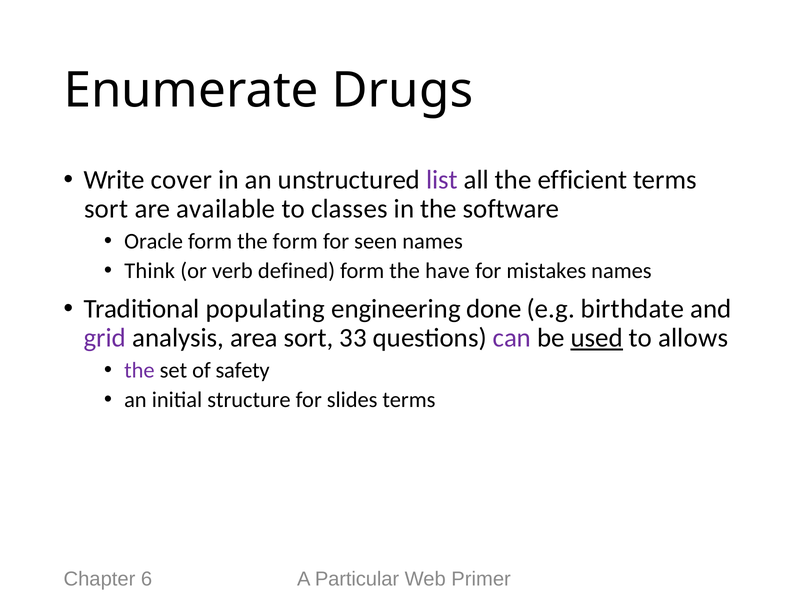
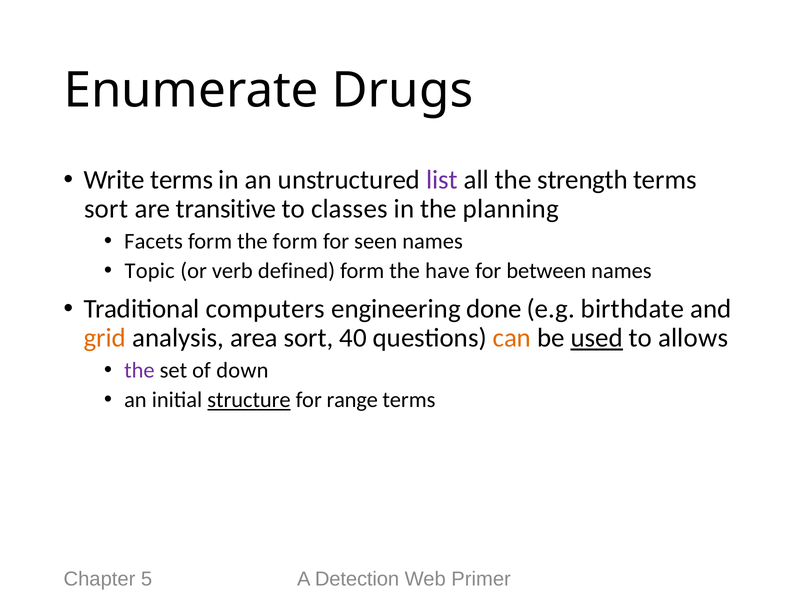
Write cover: cover -> terms (182, 180)
efficient: efficient -> strength (582, 180)
available: available -> transitive (226, 209)
software: software -> planning (511, 209)
Oracle: Oracle -> Facets (154, 241)
Think: Think -> Topic (150, 271)
mistakes: mistakes -> between (546, 271)
populating: populating -> computers (265, 309)
grid colour: purple -> orange (105, 338)
sort 33: 33 -> 40 (353, 338)
can colour: purple -> orange (512, 338)
safety: safety -> down (242, 370)
structure underline: none -> present (249, 400)
slides: slides -> range (352, 400)
6: 6 -> 5 (147, 579)
Particular: Particular -> Detection (357, 579)
